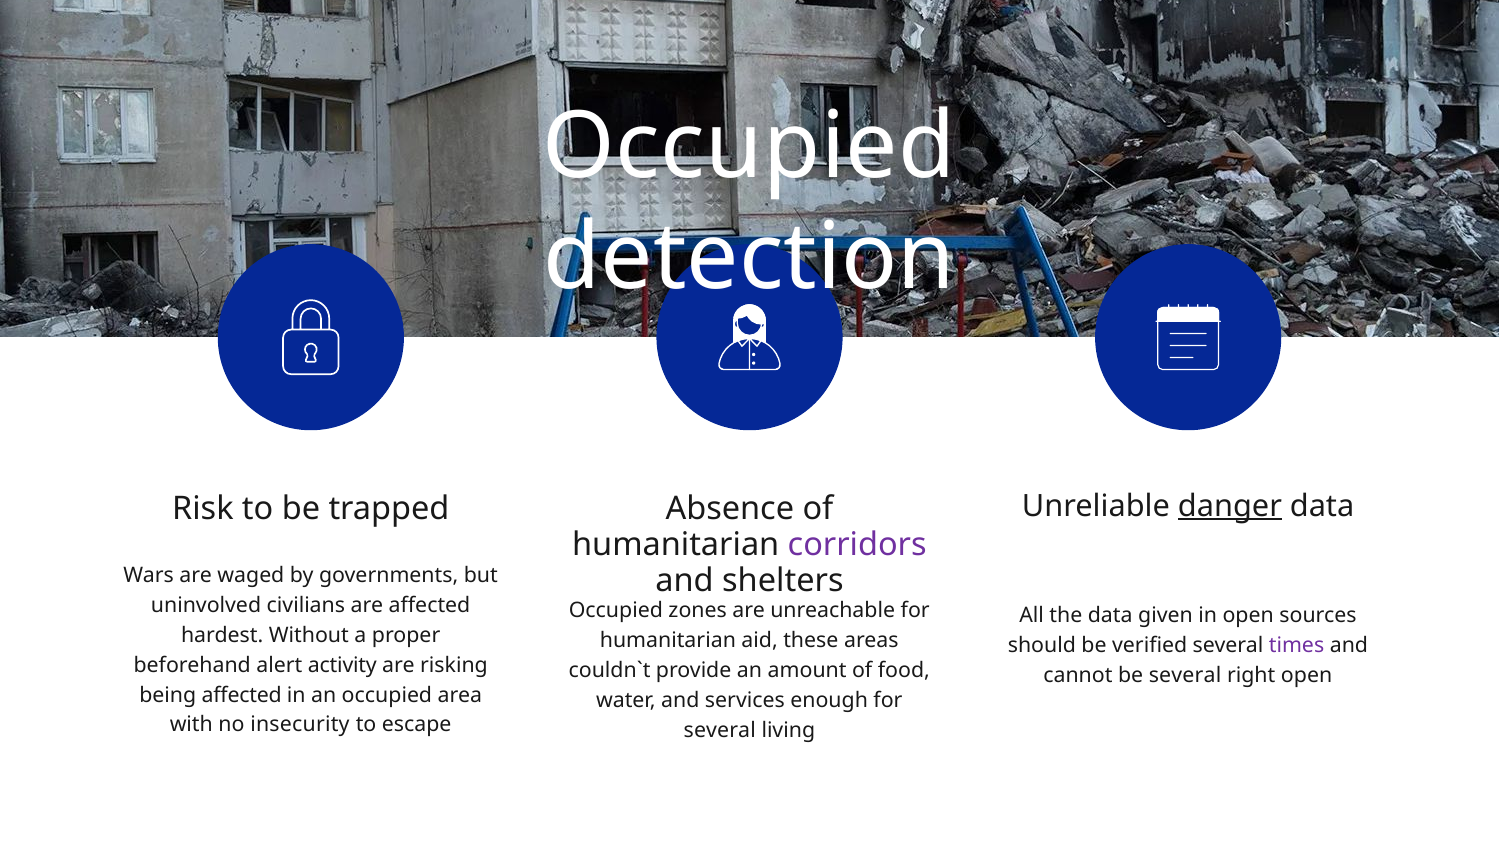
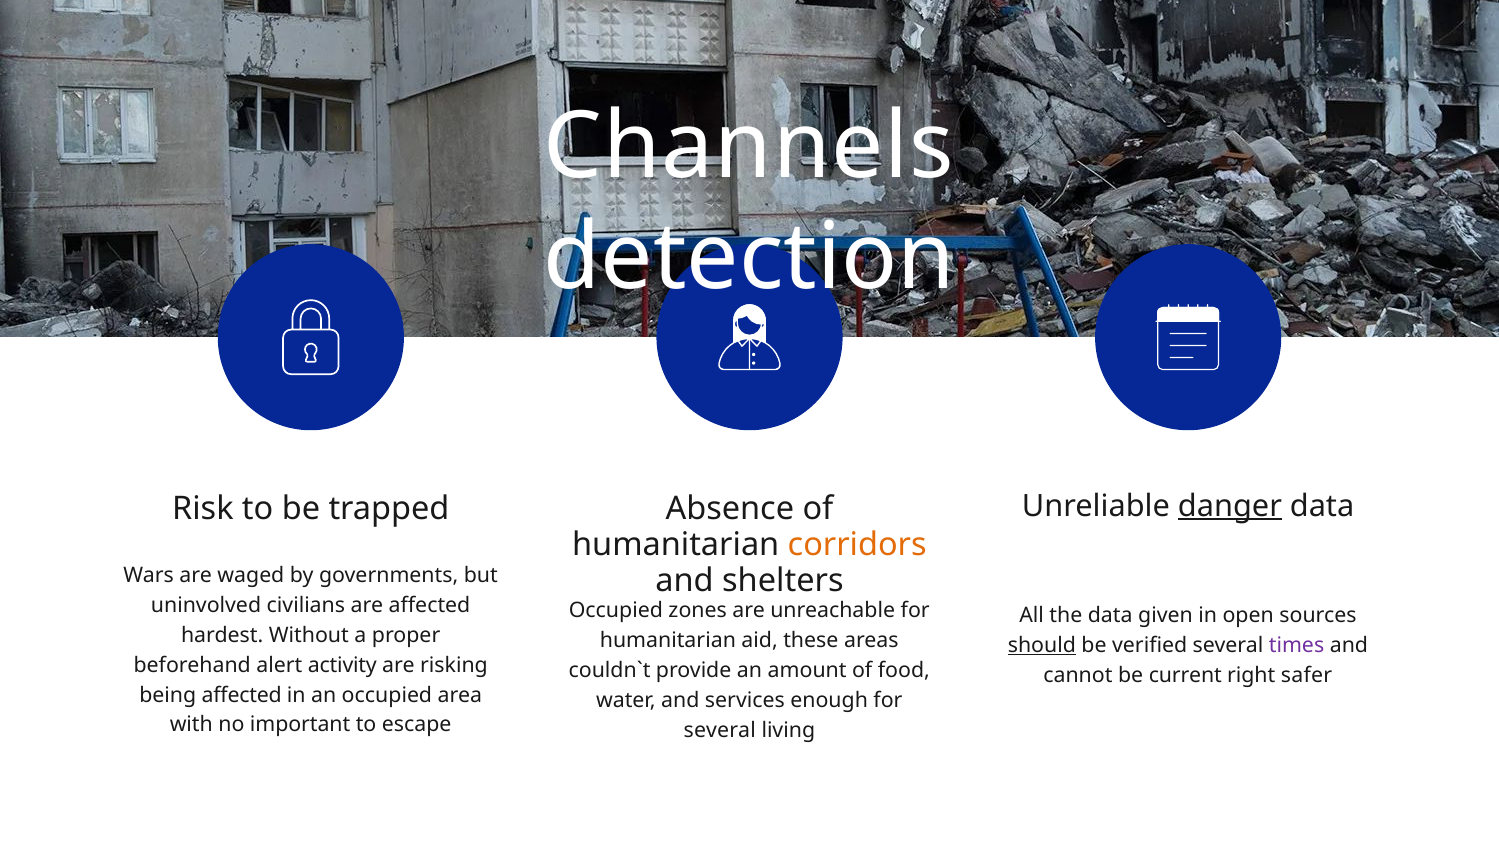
Occupied: Occupied -> Channels (749, 147)
corridors colour: purple -> orange (857, 545)
should underline: none -> present (1042, 646)
be several: several -> current (1185, 676)
right open: open -> safer (1307, 676)
insecurity: insecurity -> important (300, 725)
